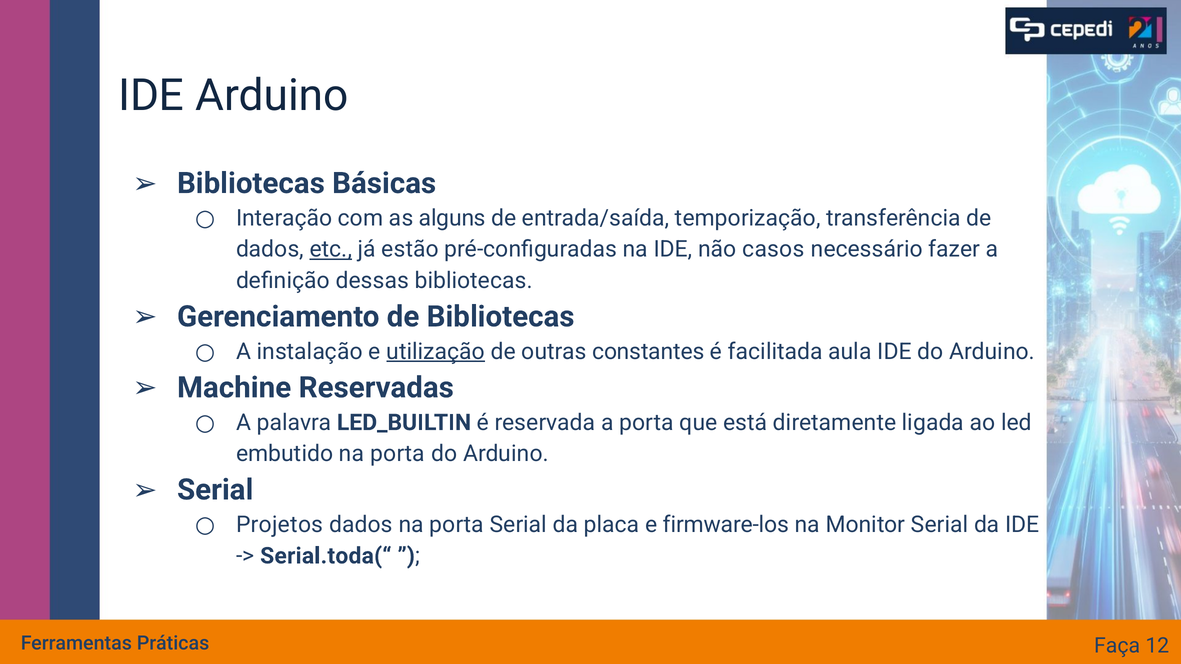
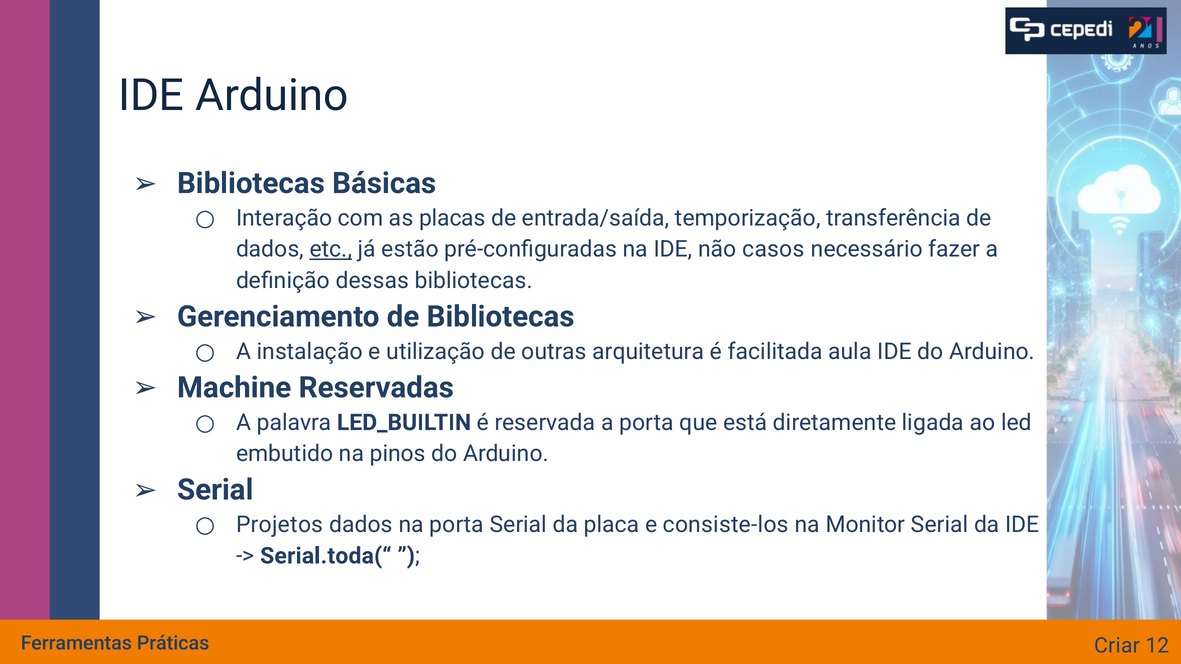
alguns: alguns -> placas (452, 218)
utilização underline: present -> none (436, 352)
constantes: constantes -> arquitetura (648, 352)
embutido na porta: porta -> pinos (398, 454)
firmware-los: firmware-los -> consiste-los (726, 525)
Faça: Faça -> Criar (1117, 646)
